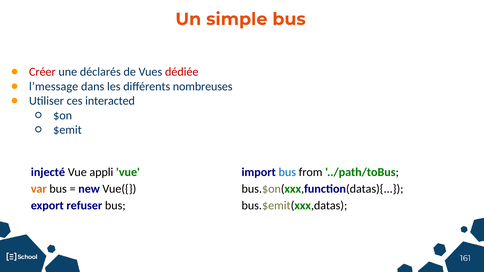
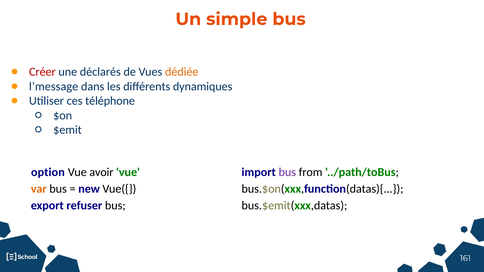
dédiée colour: red -> orange (182, 72)
nombreuses: nombreuses -> dynamiques (203, 87)
interacted: interacted -> téléphone (110, 101)
injecté: injecté -> option (48, 172)
appli: appli -> avoir (101, 172)
bus colour: blue -> purple (287, 172)
